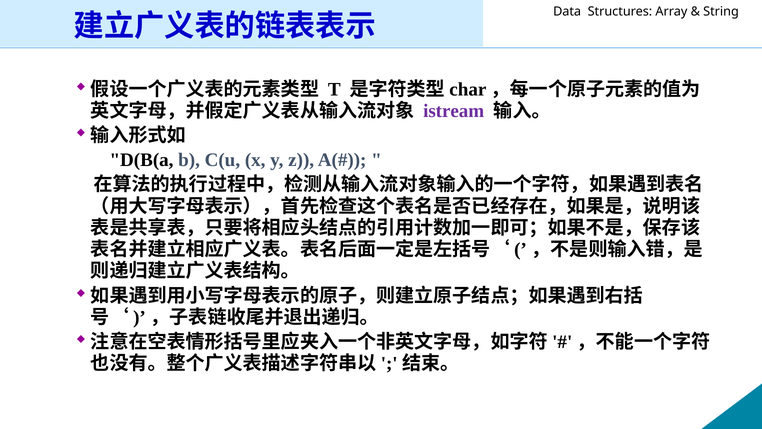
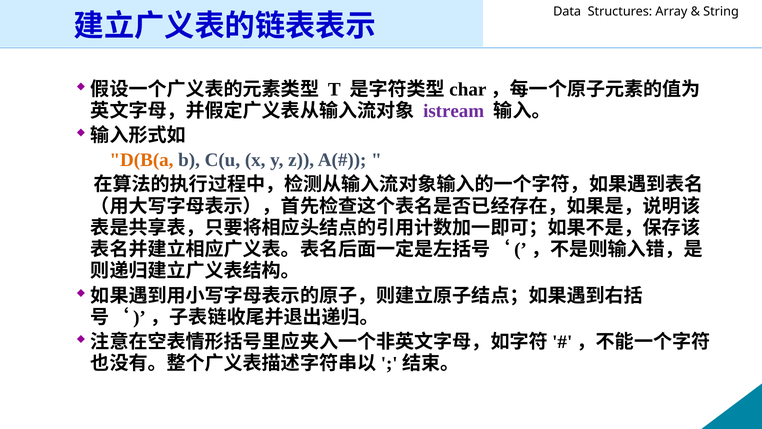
D(B(a colour: black -> orange (142, 160)
